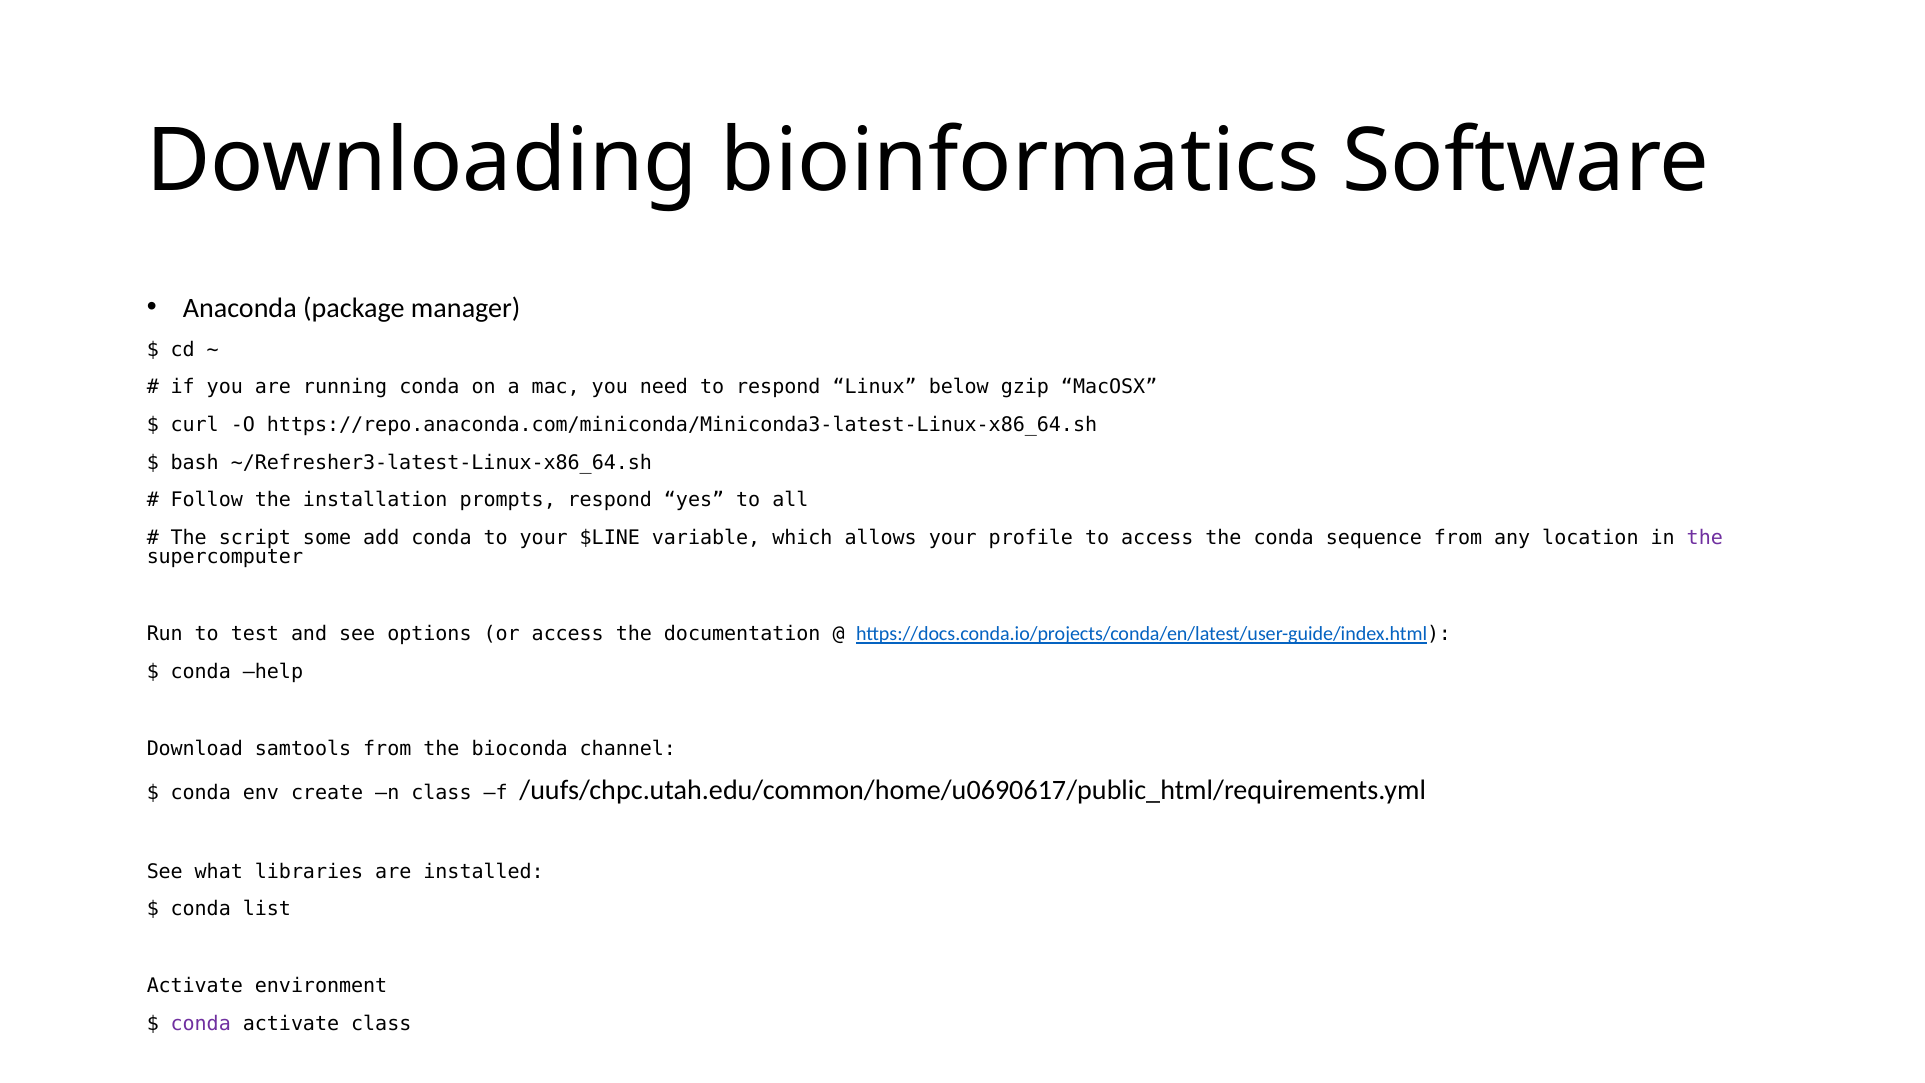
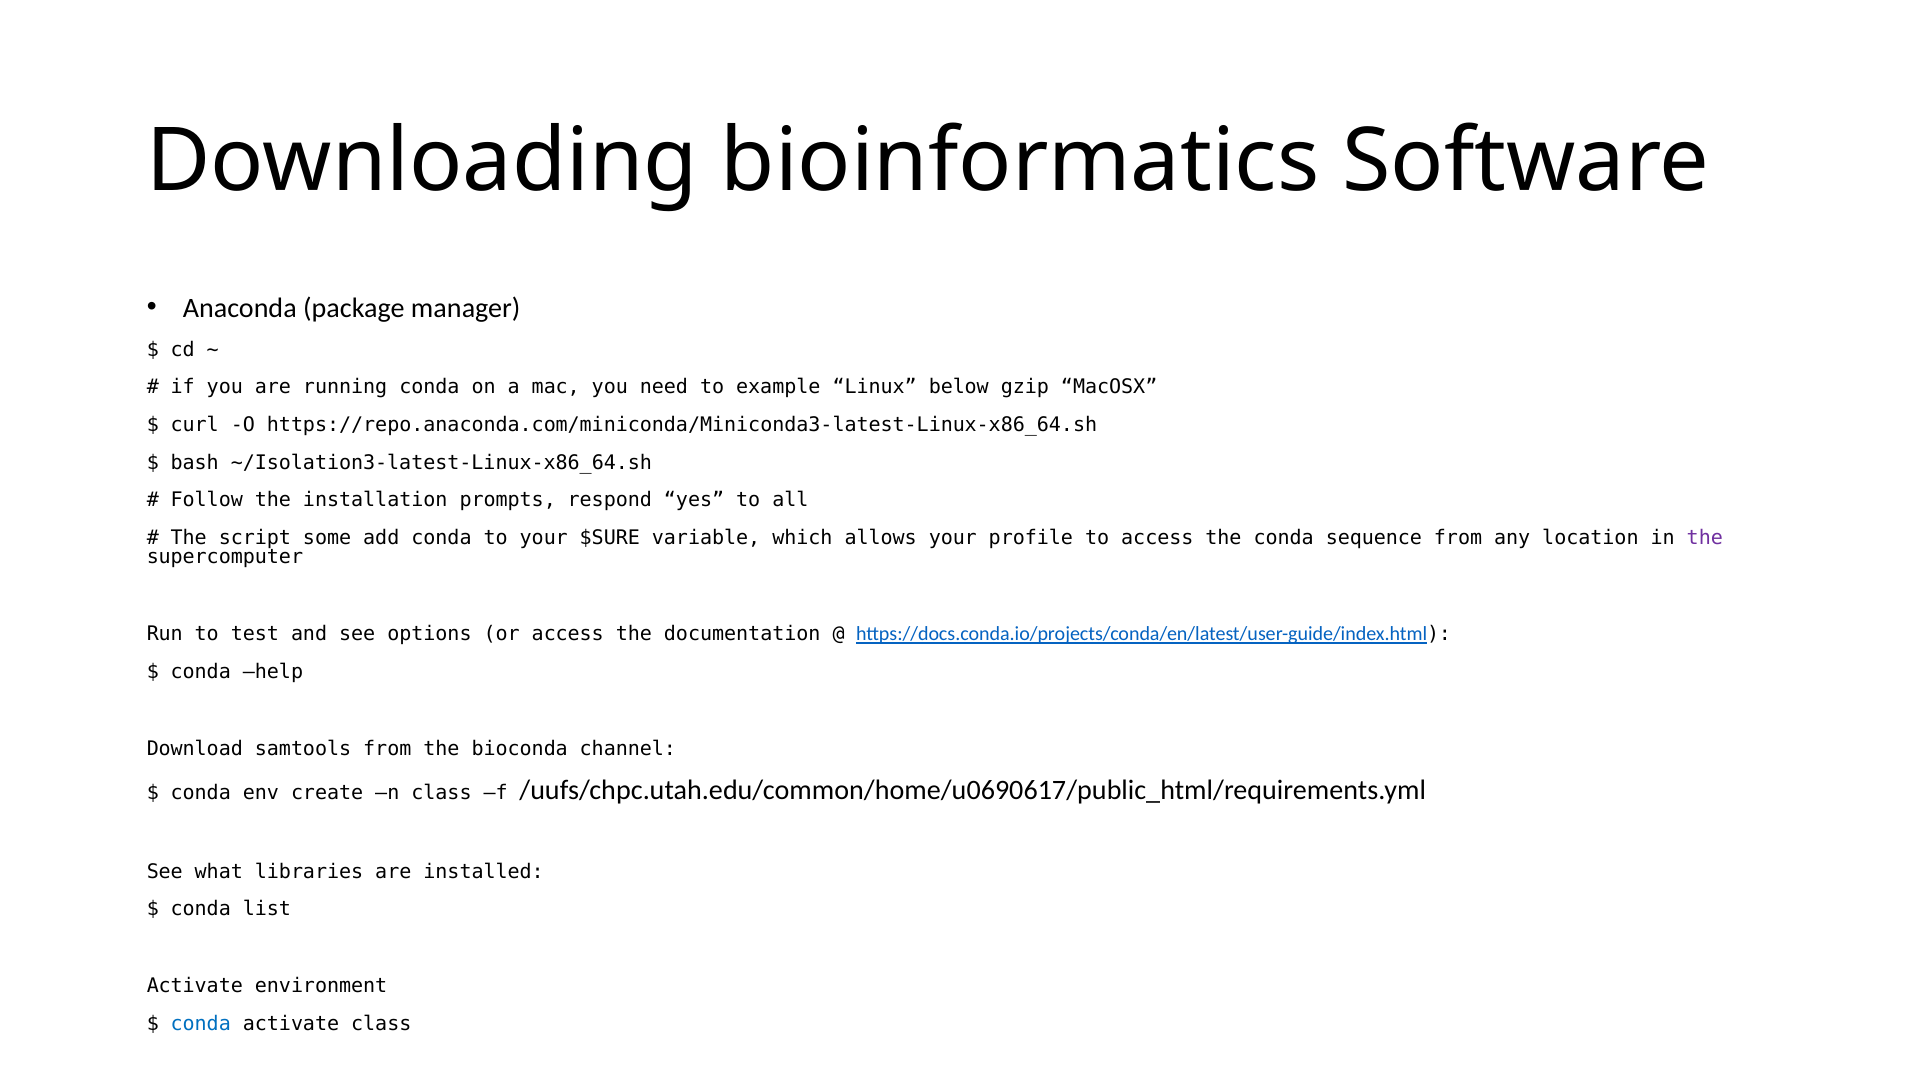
to respond: respond -> example (778, 387)
~/Refresher3-latest-Linux-x86_64.sh: ~/Refresher3-latest-Linux-x86_64.sh -> ~/Isolation3-latest-Linux-x86_64.sh (441, 462)
$LINE: $LINE -> $SURE (610, 537)
conda colour: purple -> blue (201, 1024)
